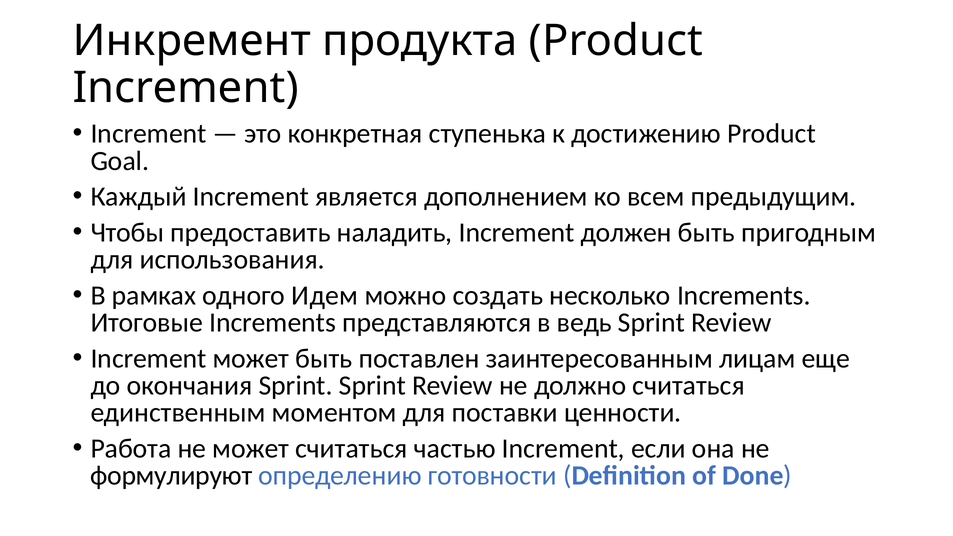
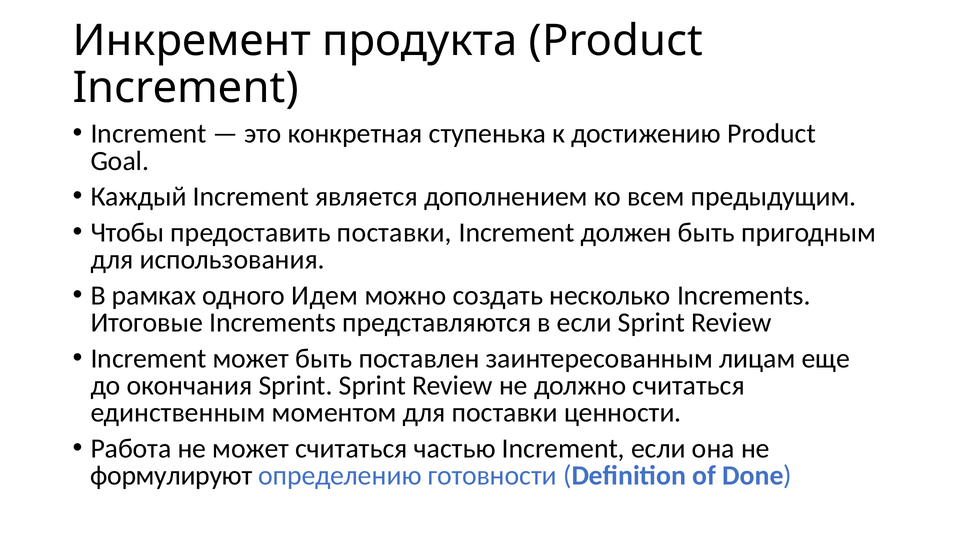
предоставить наладить: наладить -> поставки (394, 233)
в ведь: ведь -> если (584, 323)
